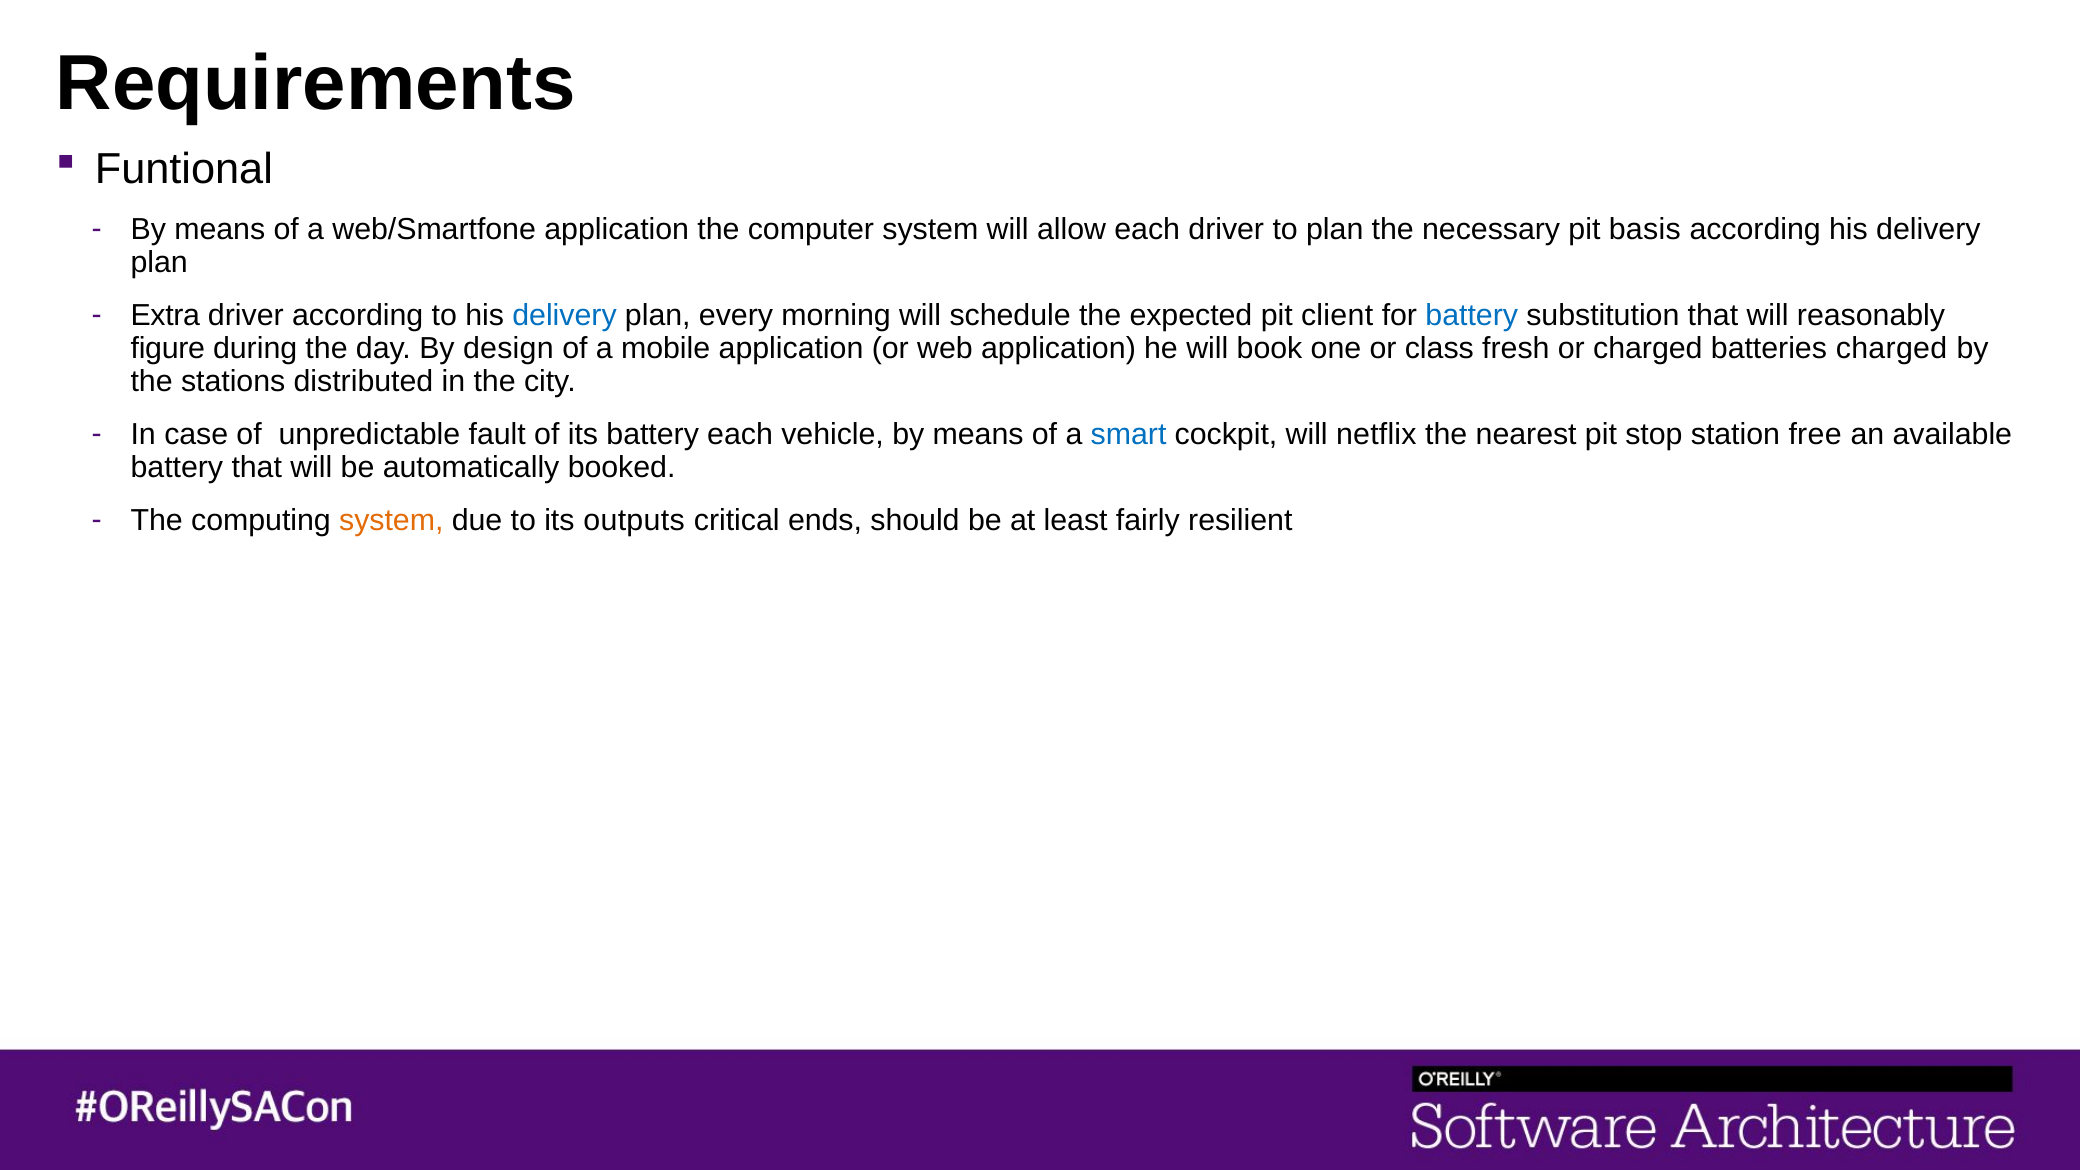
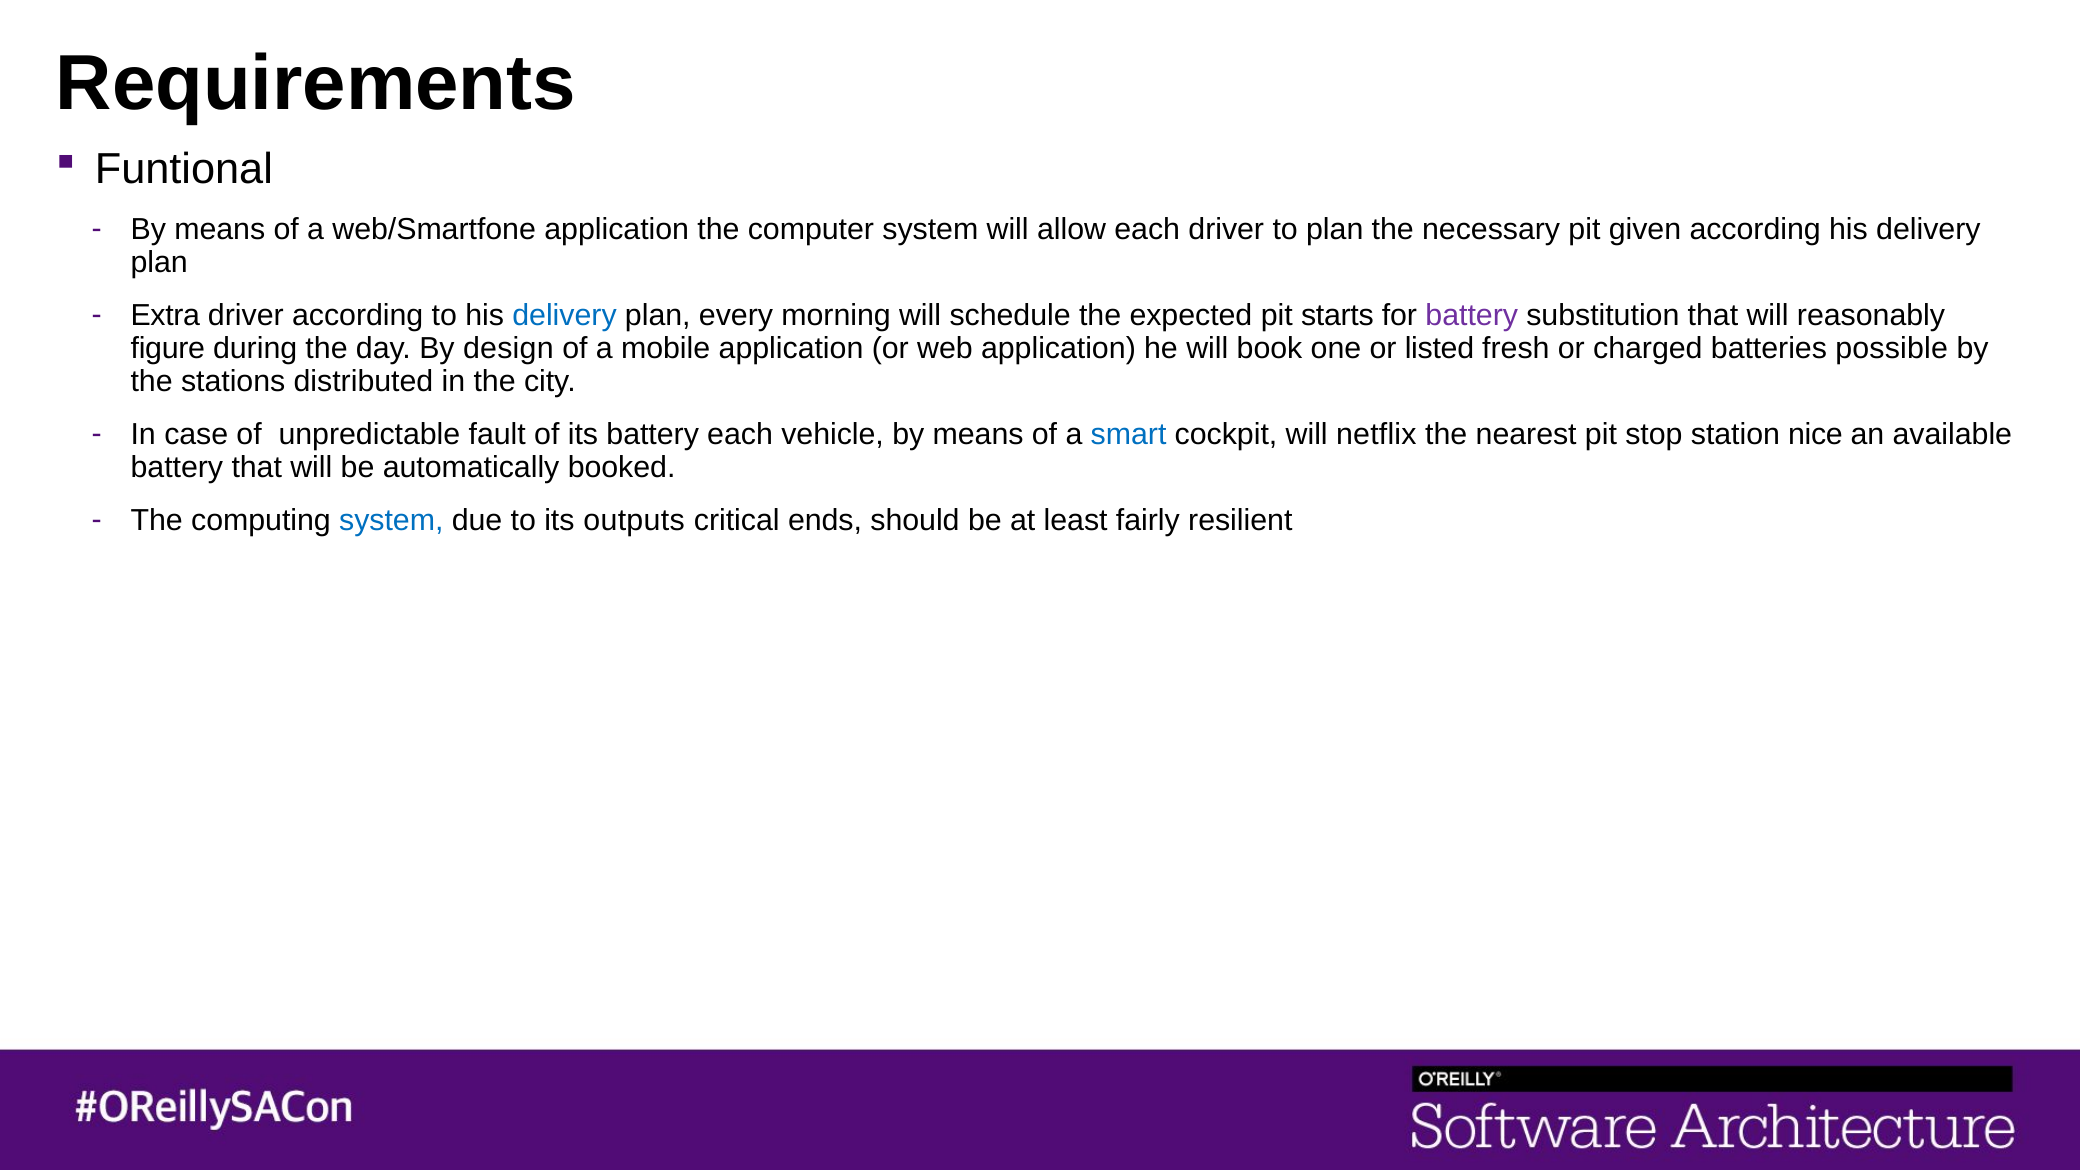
basis: basis -> given (1645, 230)
client: client -> starts (1337, 316)
battery colour: blue -> purple (1472, 316)
class: class -> listed (1439, 349)
batteries charged: charged -> possible (1892, 349)
free: free -> nice (1815, 435)
system colour: orange -> blue (391, 521)
